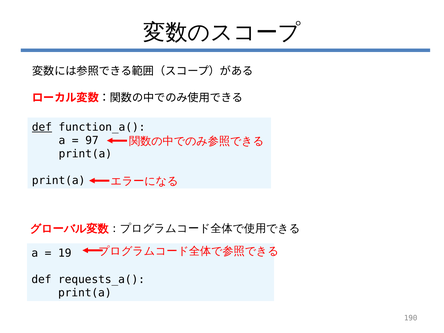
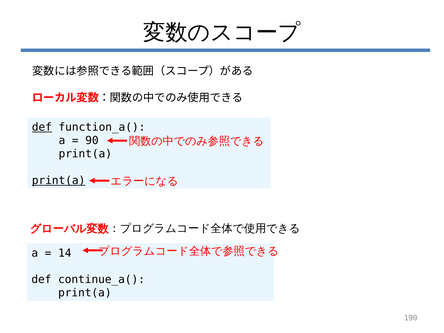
97: 97 -> 90 (92, 140)
print(a underline: none -> present (59, 180)
19: 19 -> 14 (65, 253)
requests_a(: requests_a( -> continue_a( (102, 280)
